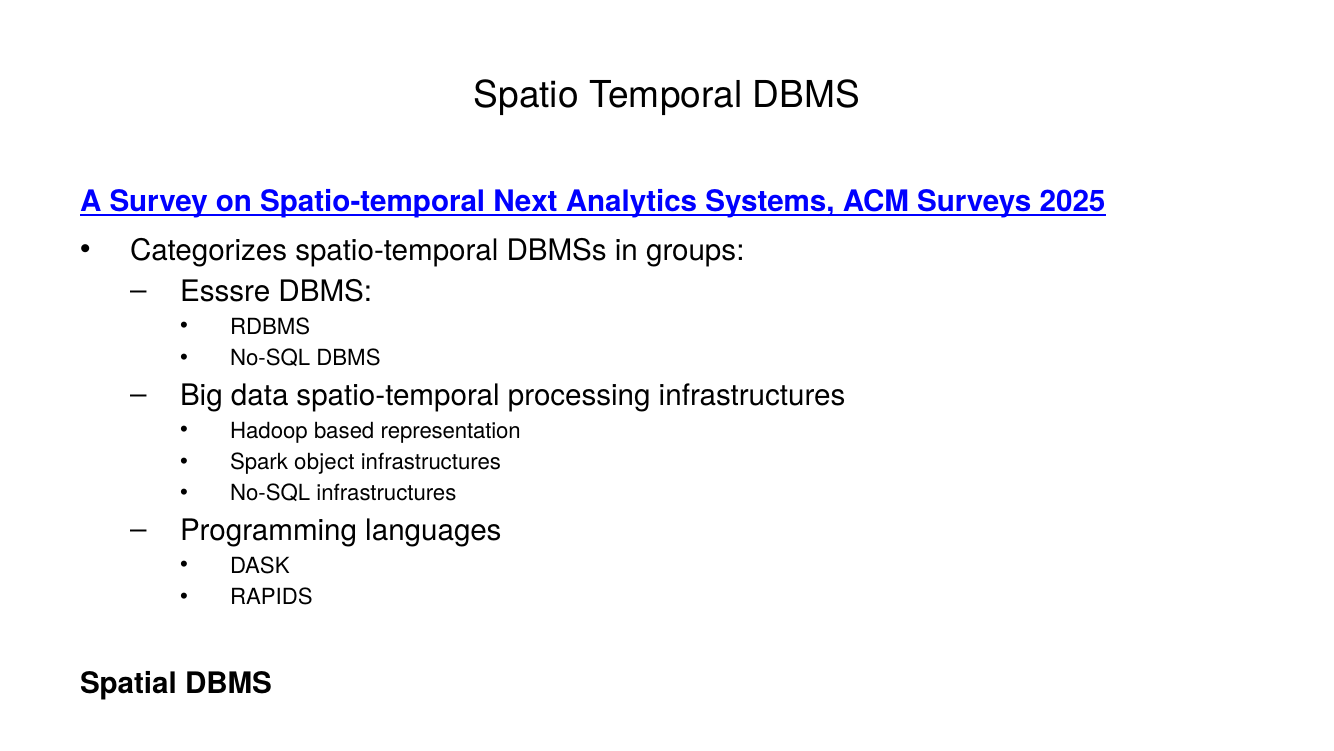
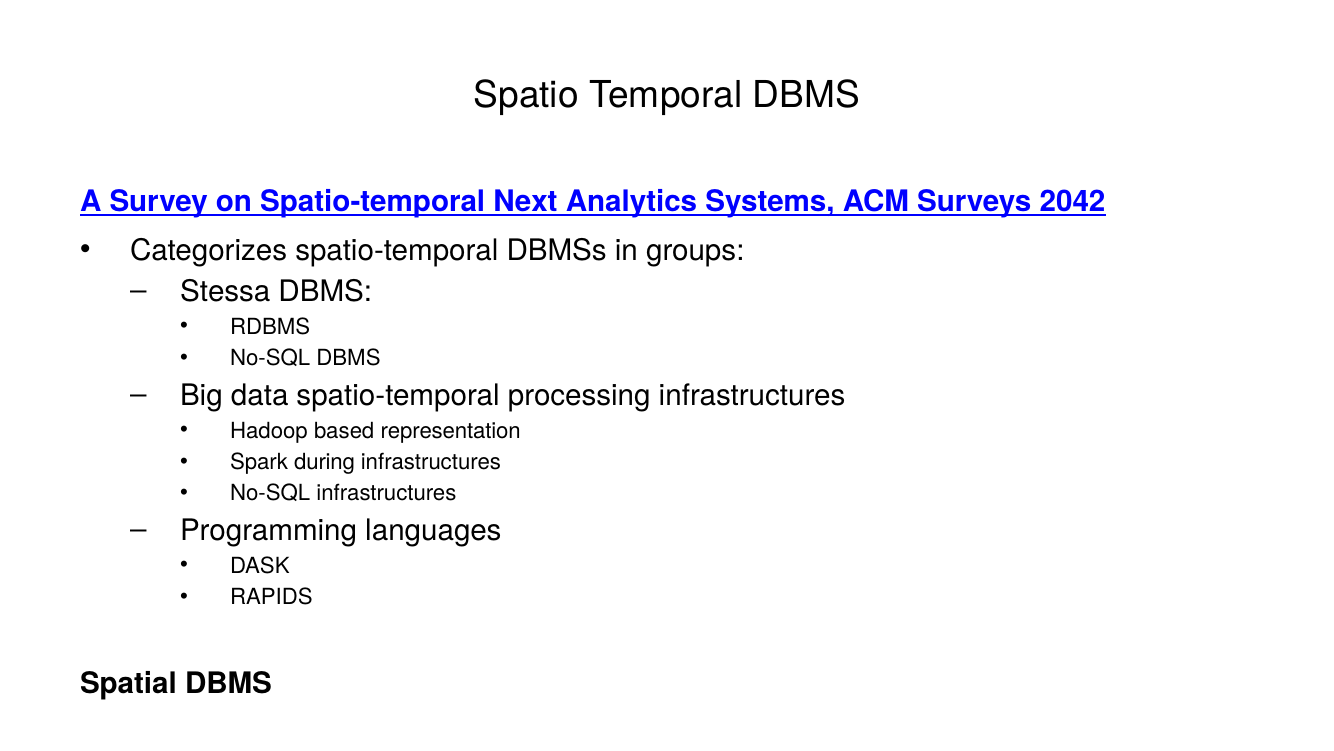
2025: 2025 -> 2042 (1073, 202)
Esssre: Esssre -> Stessa (225, 292)
object: object -> during (325, 462)
